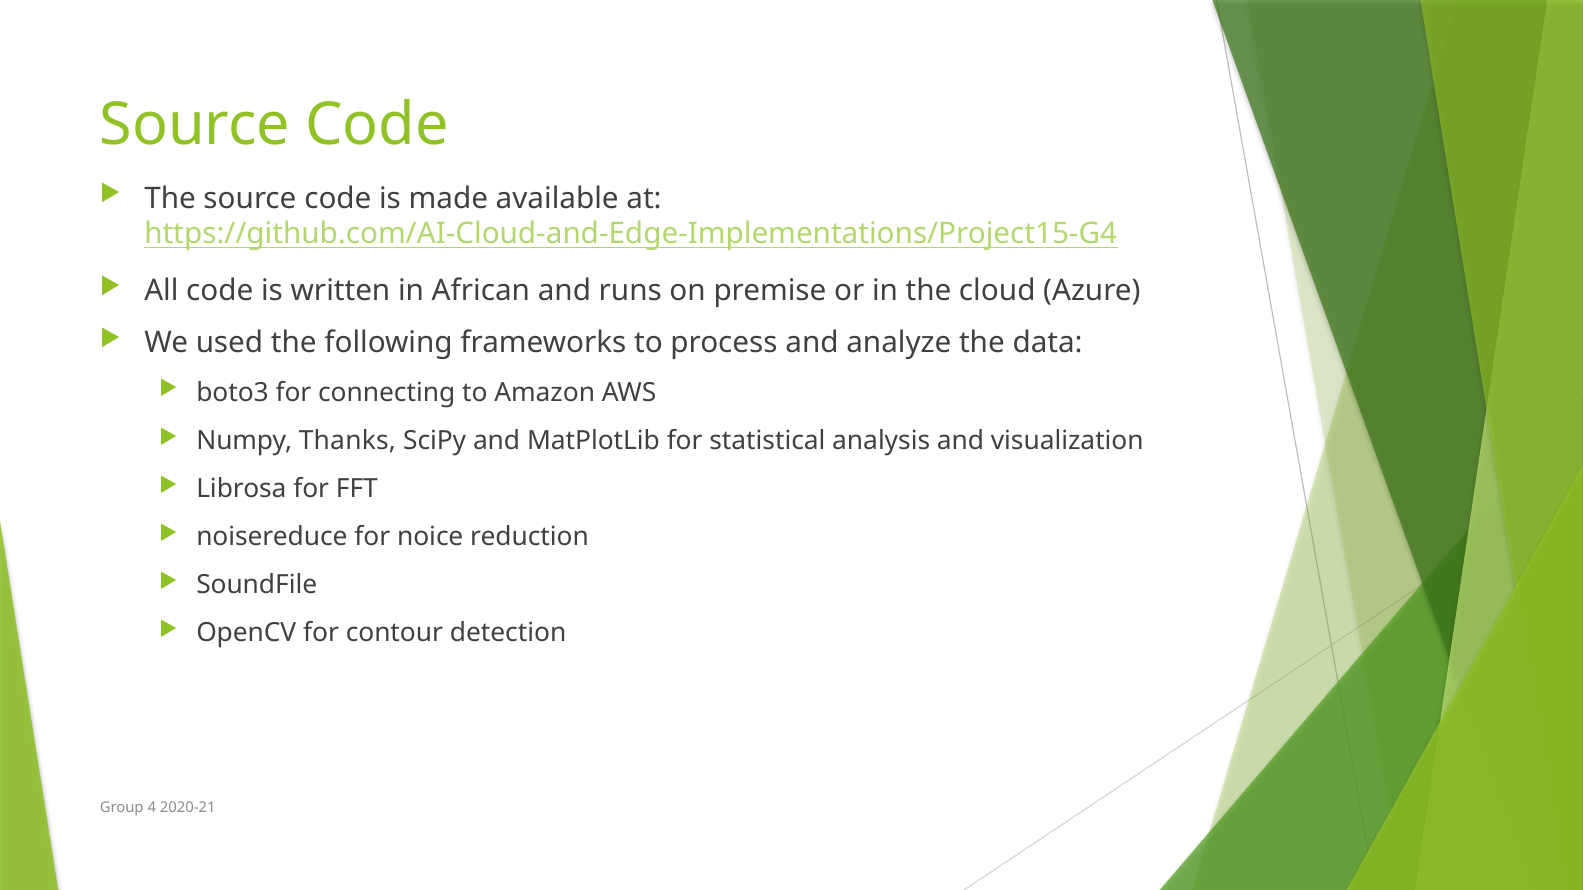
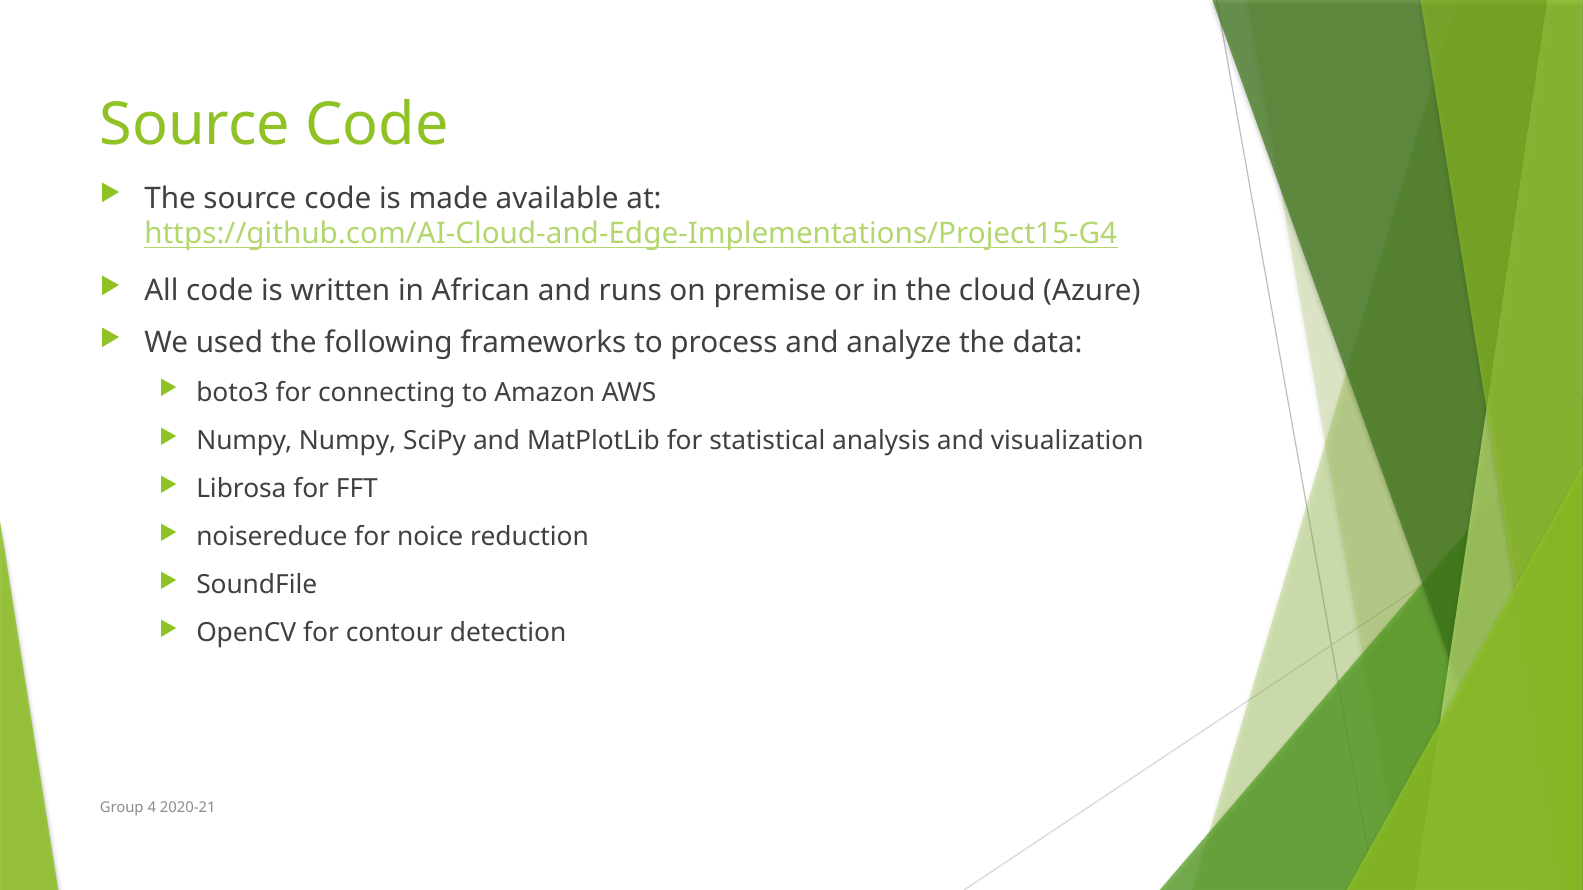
Numpy Thanks: Thanks -> Numpy (348, 441)
